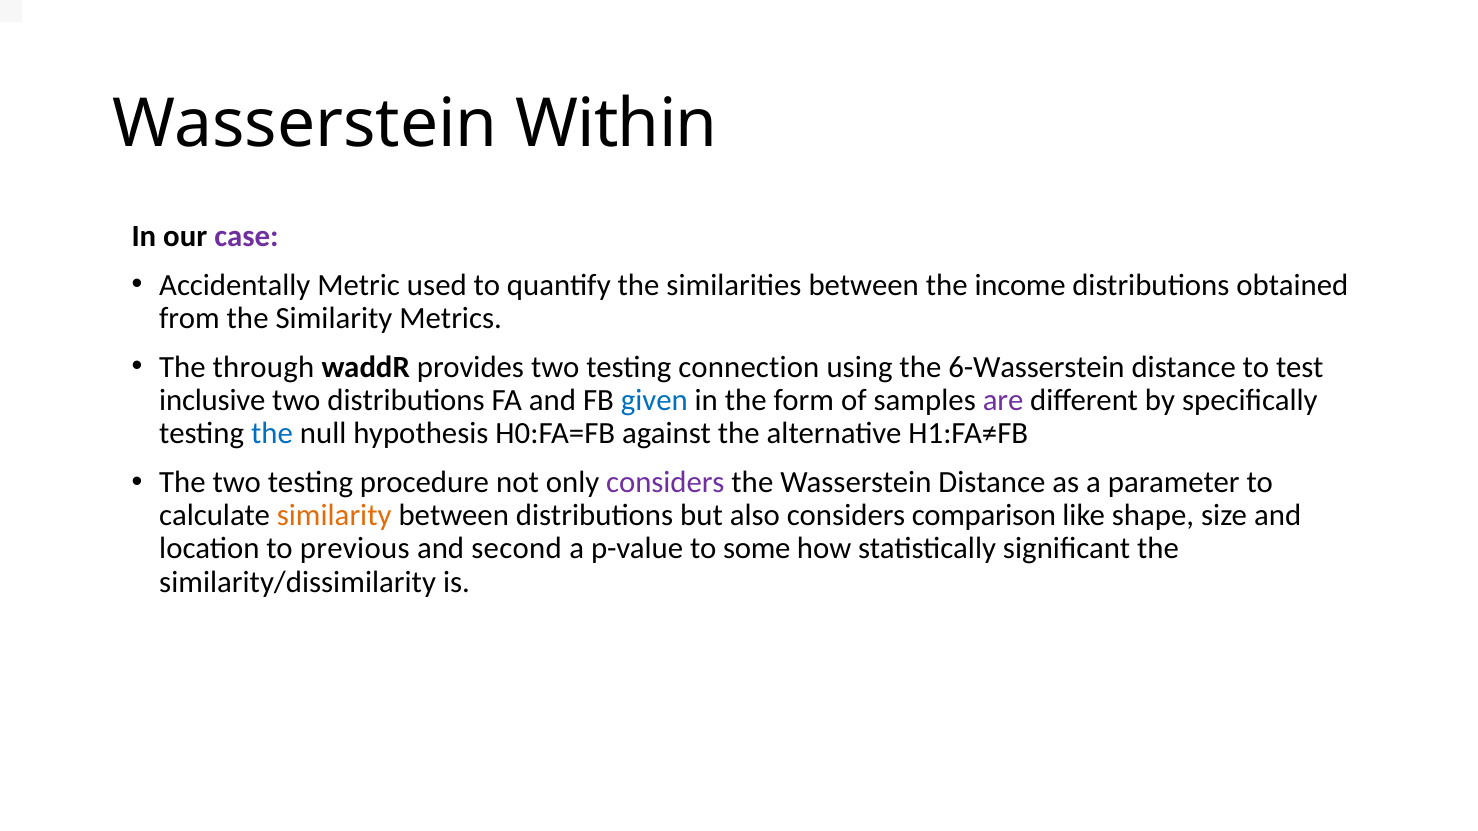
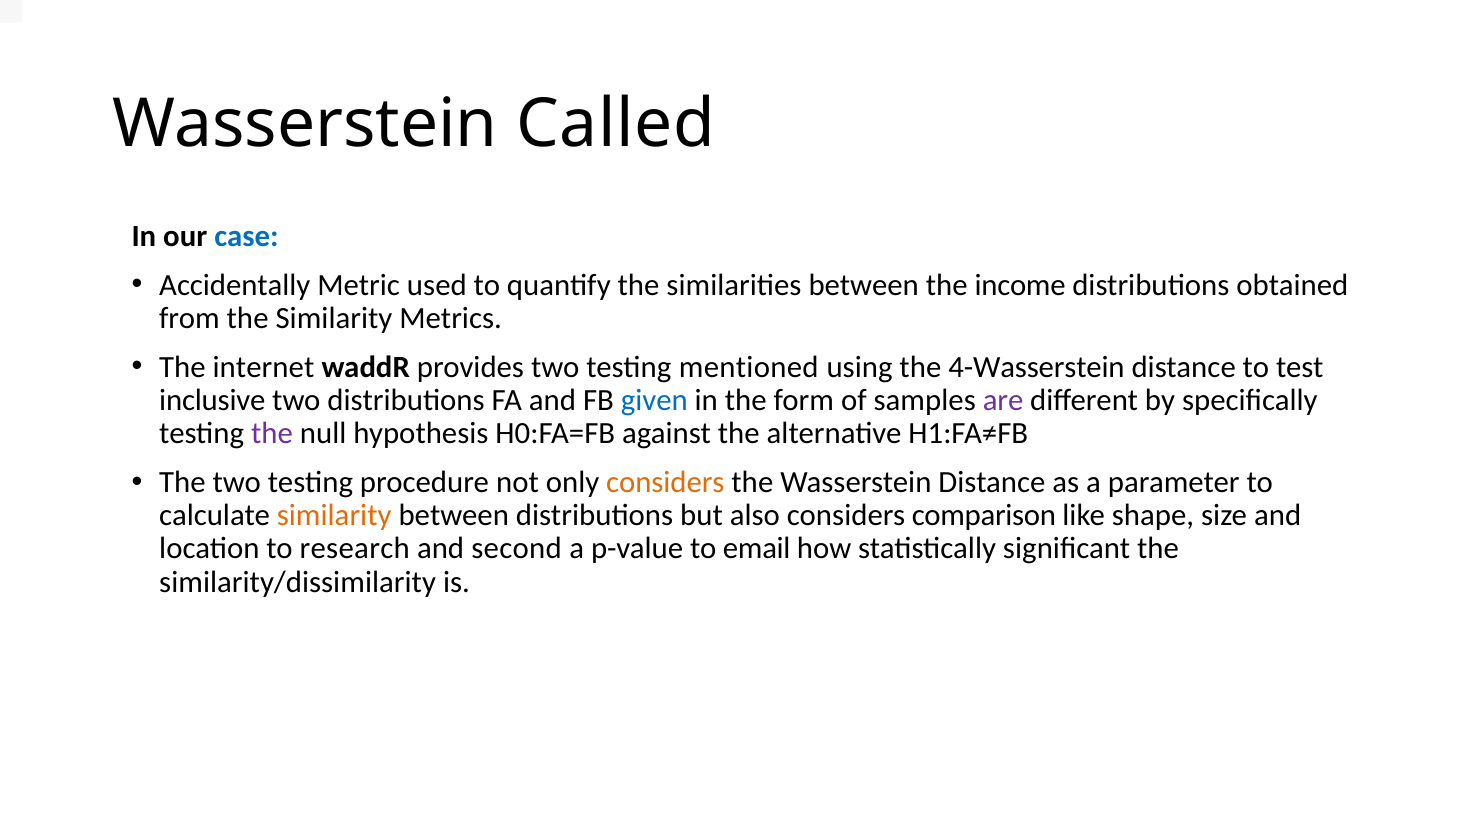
Within: Within -> Called (616, 124)
case colour: purple -> blue (246, 236)
through: through -> internet (263, 367)
connection: connection -> mentioned (749, 367)
6-Wasserstein: 6-Wasserstein -> 4-Wasserstein (1036, 367)
the colour: blue -> purple (272, 434)
considers colour: purple -> orange (665, 482)
previous: previous -> research (355, 549)
some: some -> email (757, 549)
